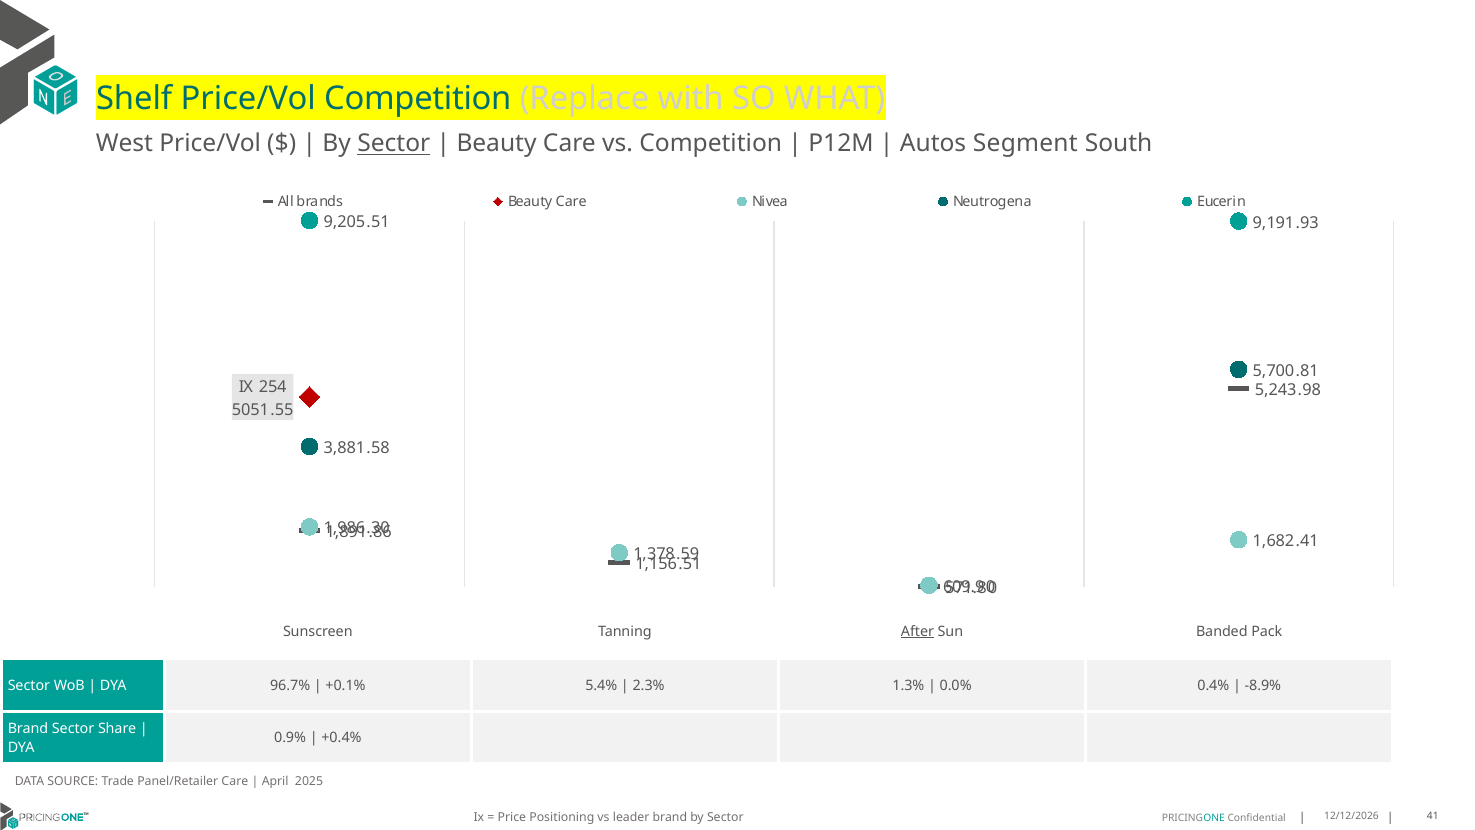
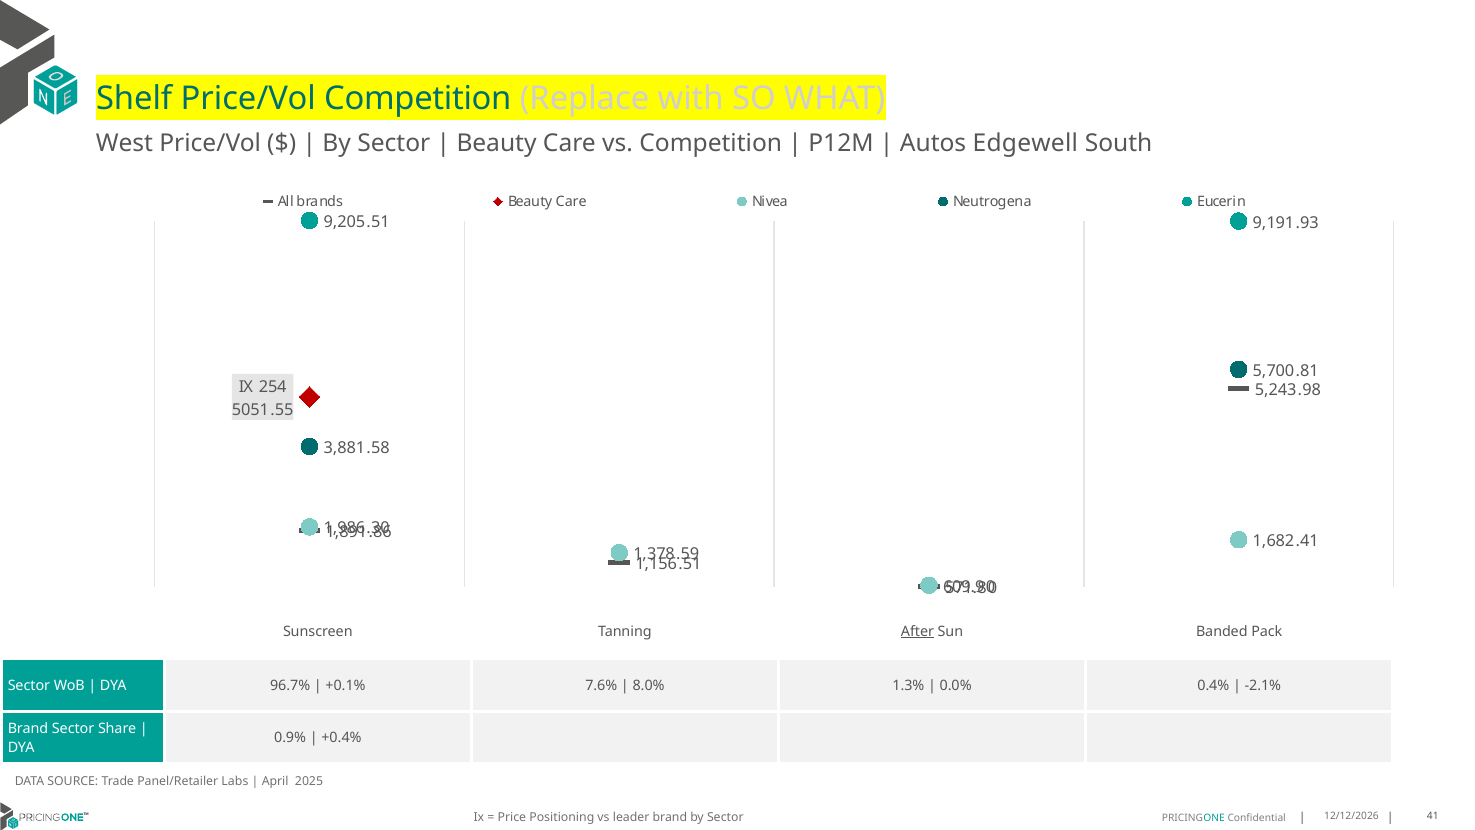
Sector underline: present -> none (394, 144)
Segment: Segment -> Edgewell (1025, 144)
5.4%: 5.4% -> 7.6% (601, 686)
2.3%: 2.3% -> 8.0% (649, 686)
-8.9%: -8.9% -> -2.1% (1263, 686)
Panel/Retailer Care: Care -> Labs (235, 781)
